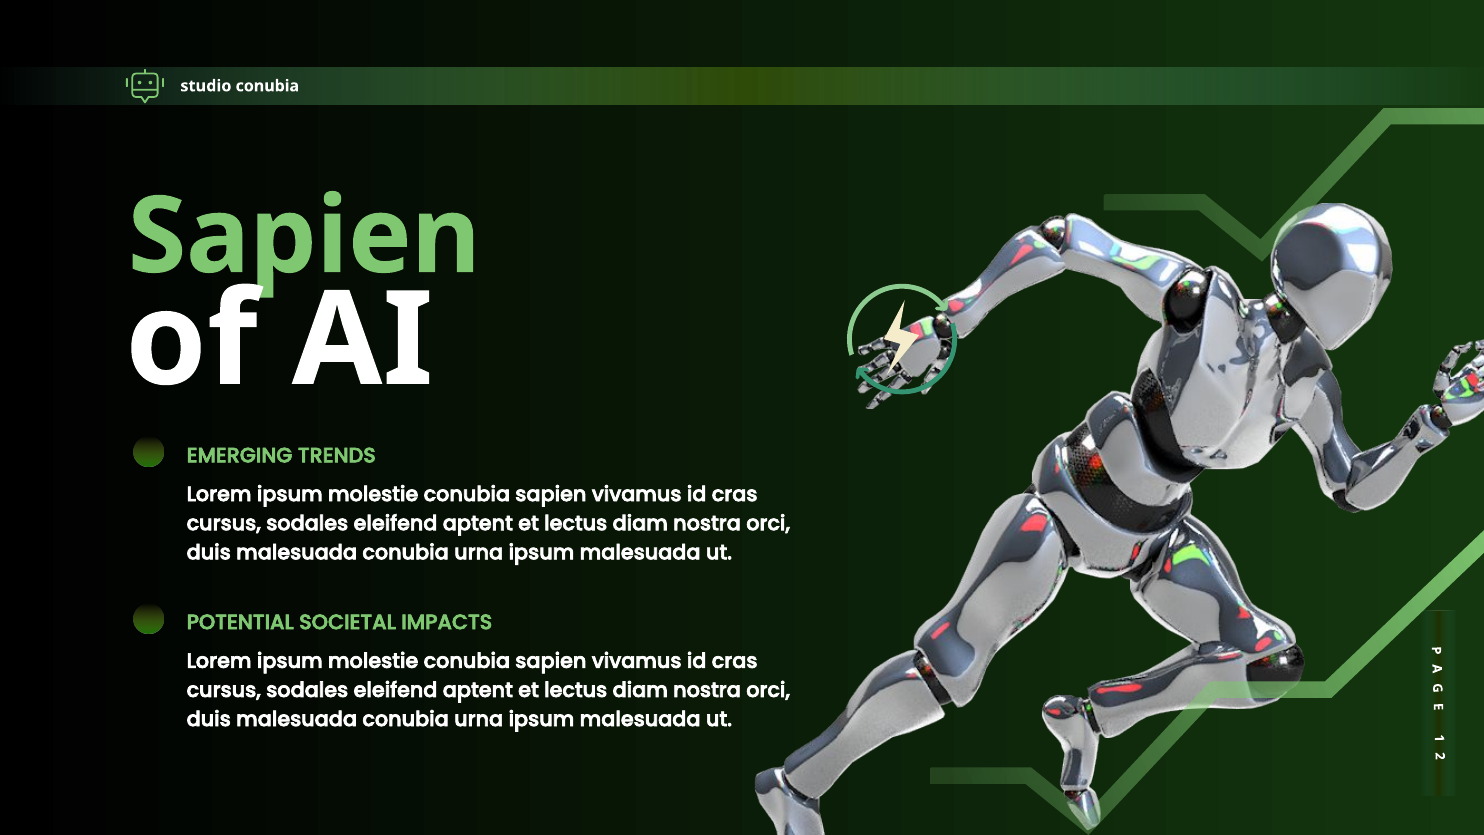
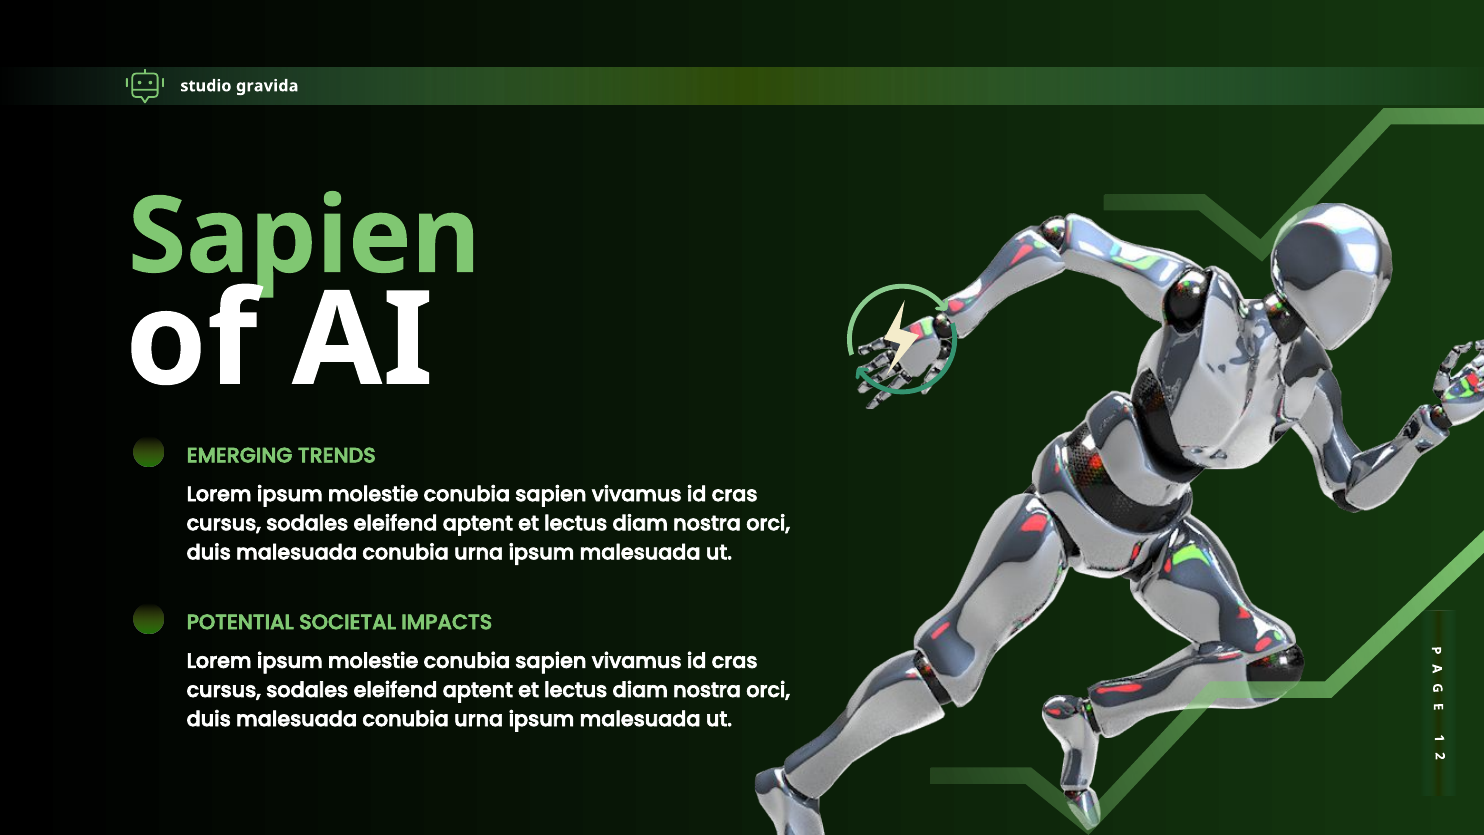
studio conubia: conubia -> gravida (267, 86)
